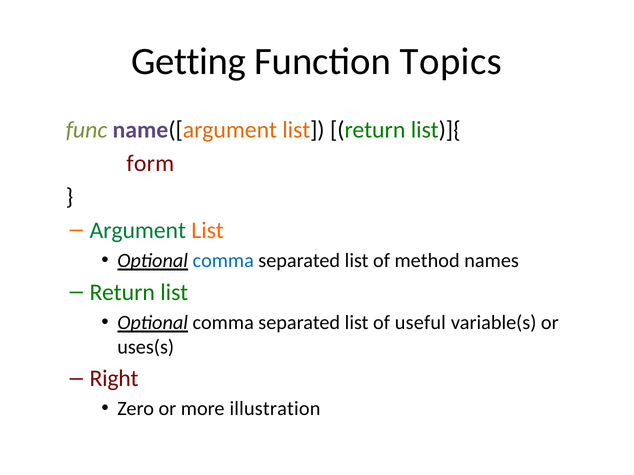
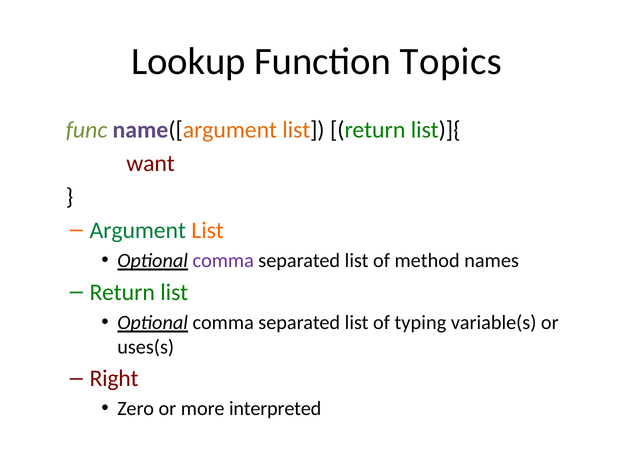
Getting: Getting -> Lookup (188, 61)
form: form -> want (151, 164)
comma colour: blue -> purple (223, 261)
useful: useful -> typing (420, 323)
illustration: illustration -> interpreted (275, 409)
